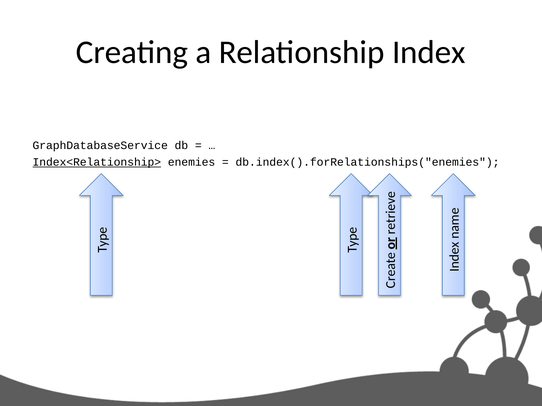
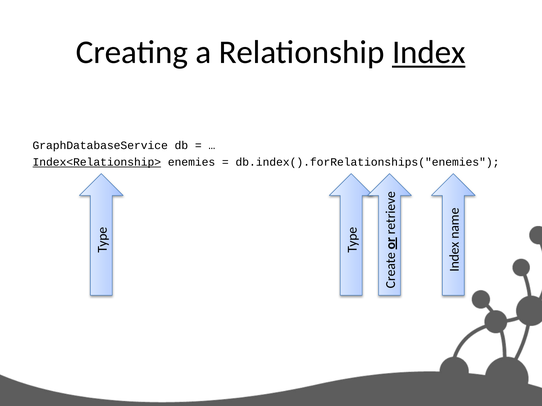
Index underline: none -> present (429, 52)
